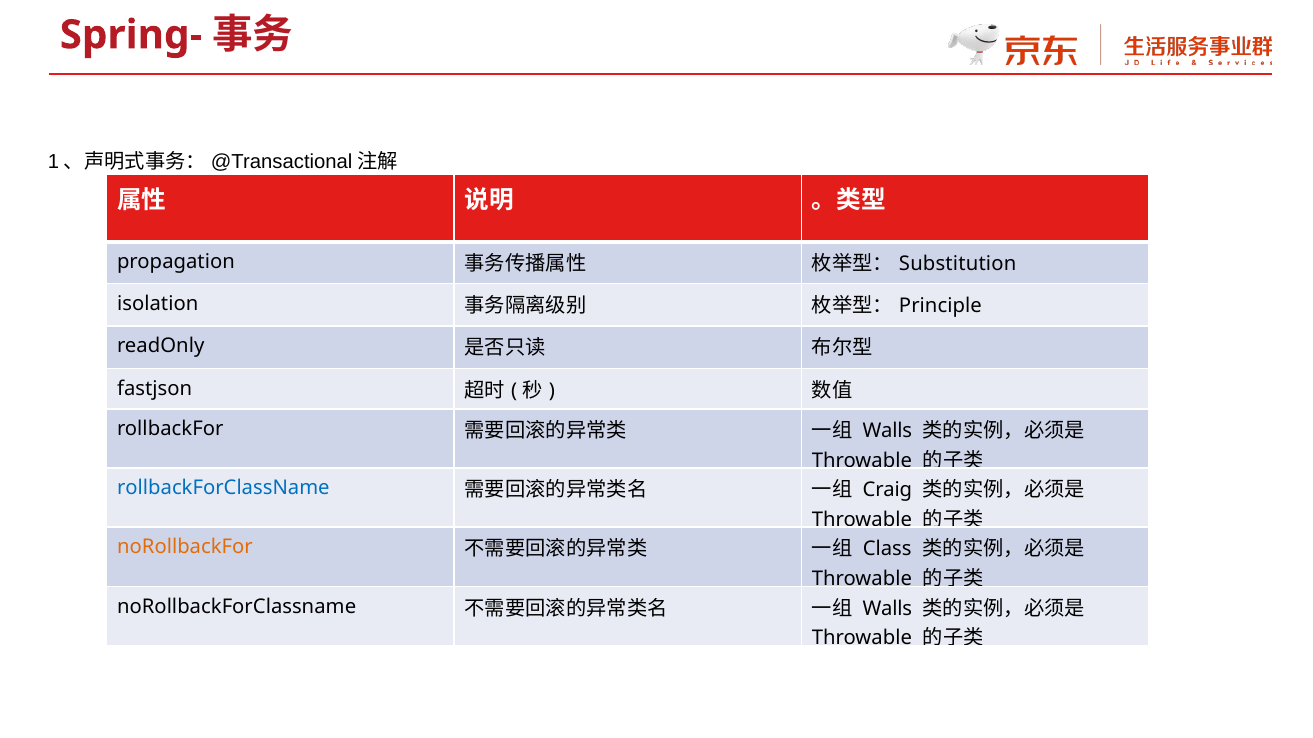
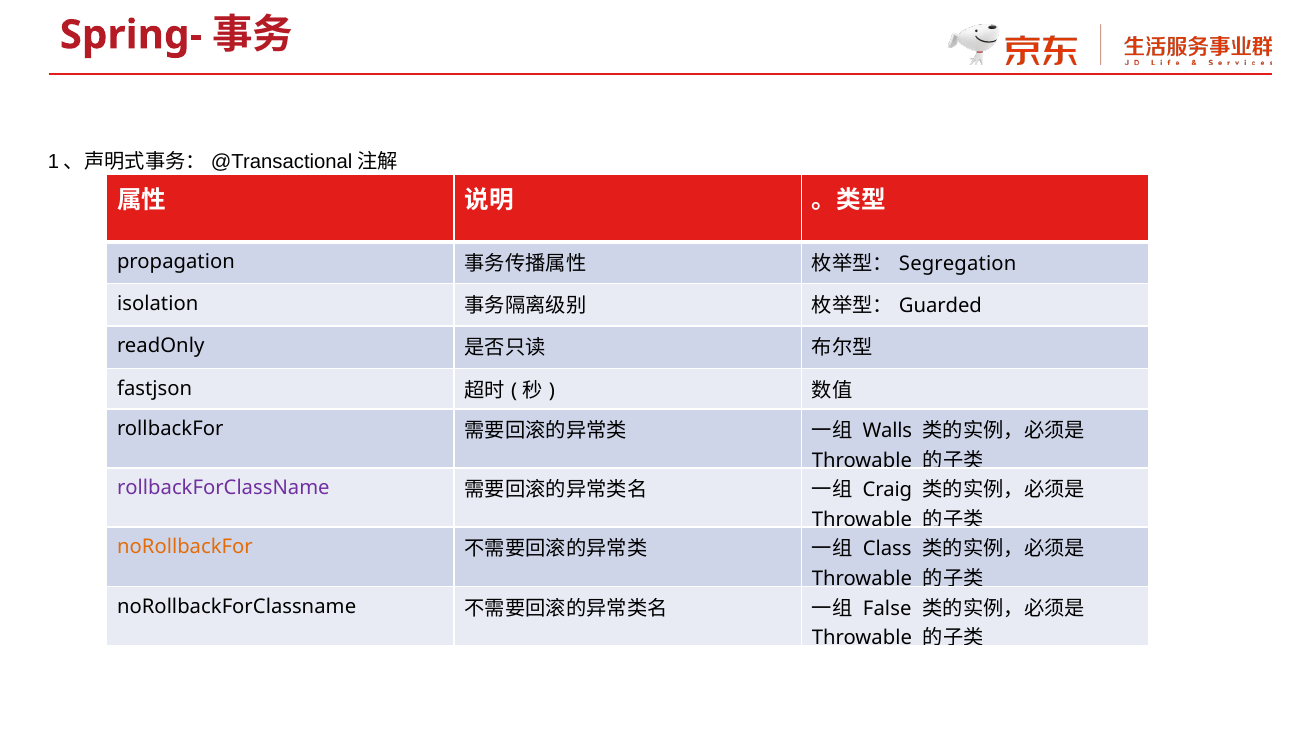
Substitution: Substitution -> Segregation (958, 264)
Principle: Principle -> Guarded (940, 306)
rollbackForClassName colour: blue -> purple (223, 489)
Walls: Walls -> False (887, 609)
